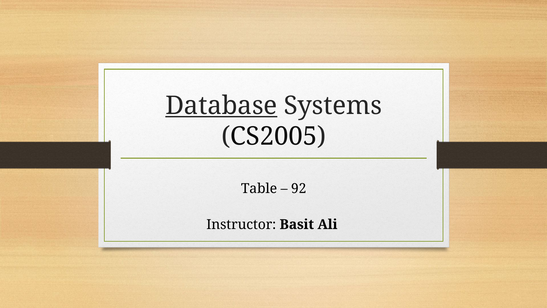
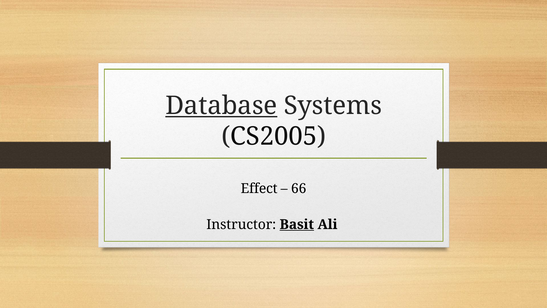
Table: Table -> Effect (259, 189)
92: 92 -> 66 (299, 189)
Basit underline: none -> present (297, 224)
